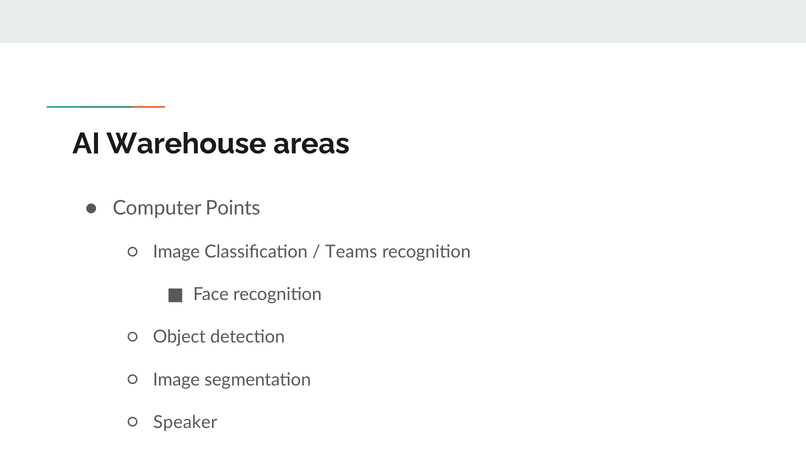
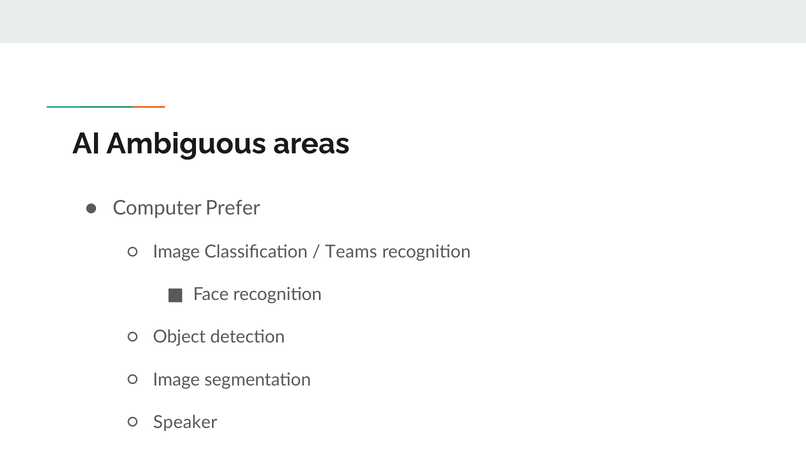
Warehouse: Warehouse -> Ambiguous (186, 144)
Points: Points -> Prefer (233, 208)
